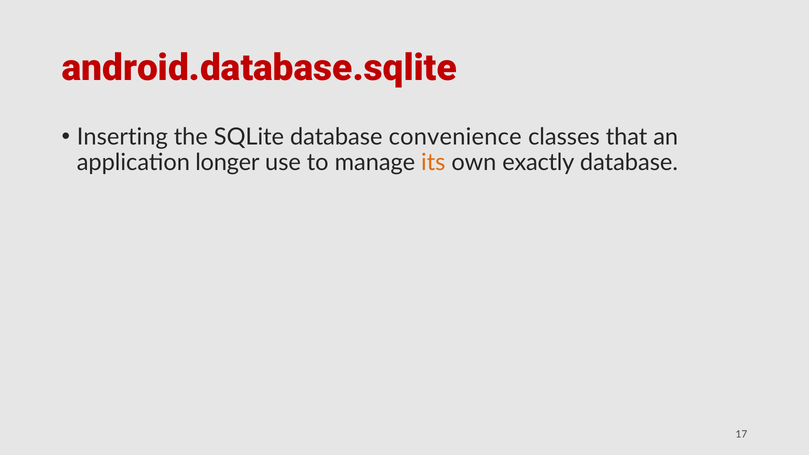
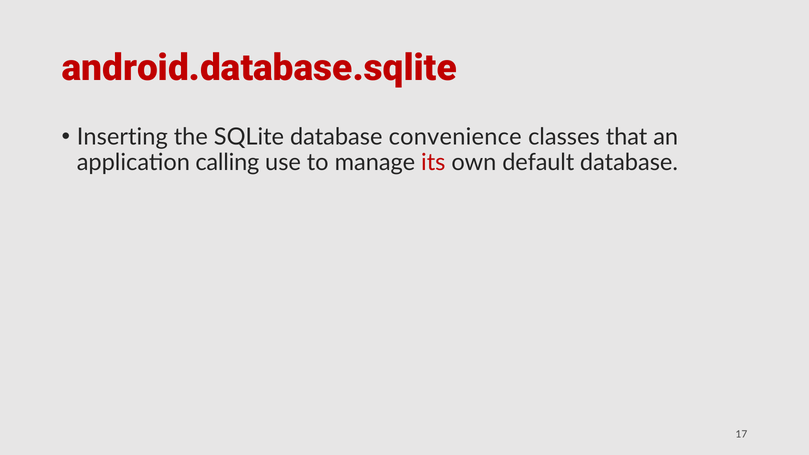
longer: longer -> calling (227, 162)
its colour: orange -> red (433, 162)
exactly: exactly -> default (538, 162)
